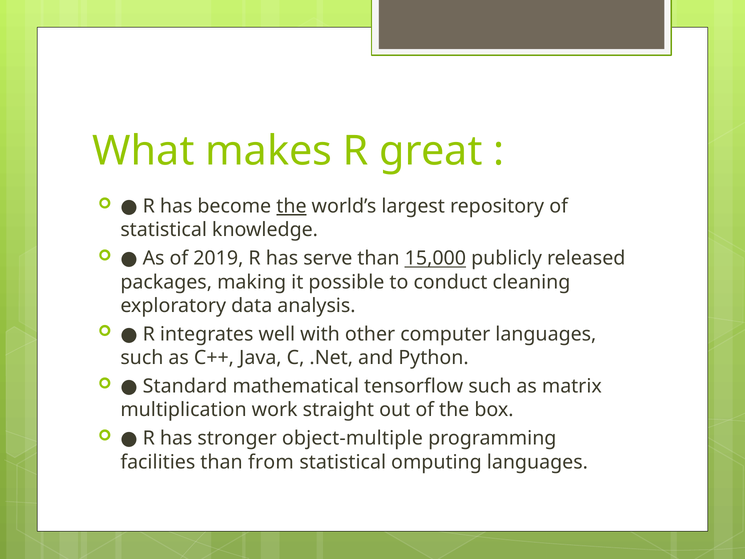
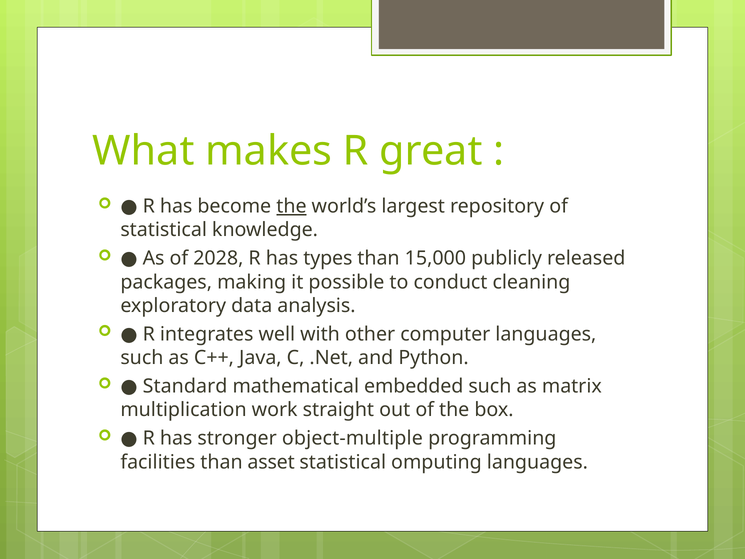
2019: 2019 -> 2028 (218, 258)
serve: serve -> types (328, 258)
15,000 underline: present -> none (435, 258)
tensorflow: tensorflow -> embedded (414, 386)
from: from -> asset (271, 462)
